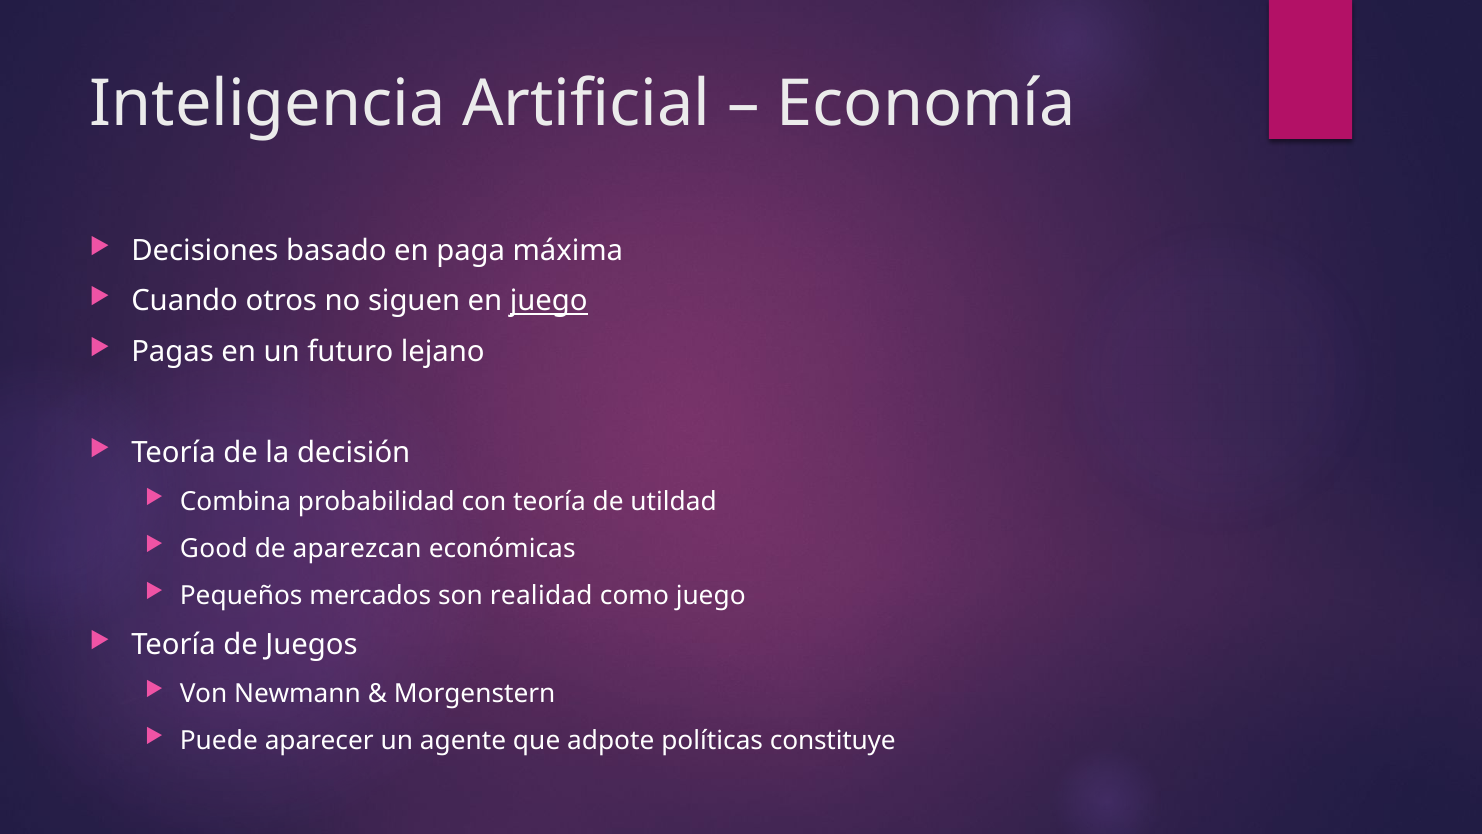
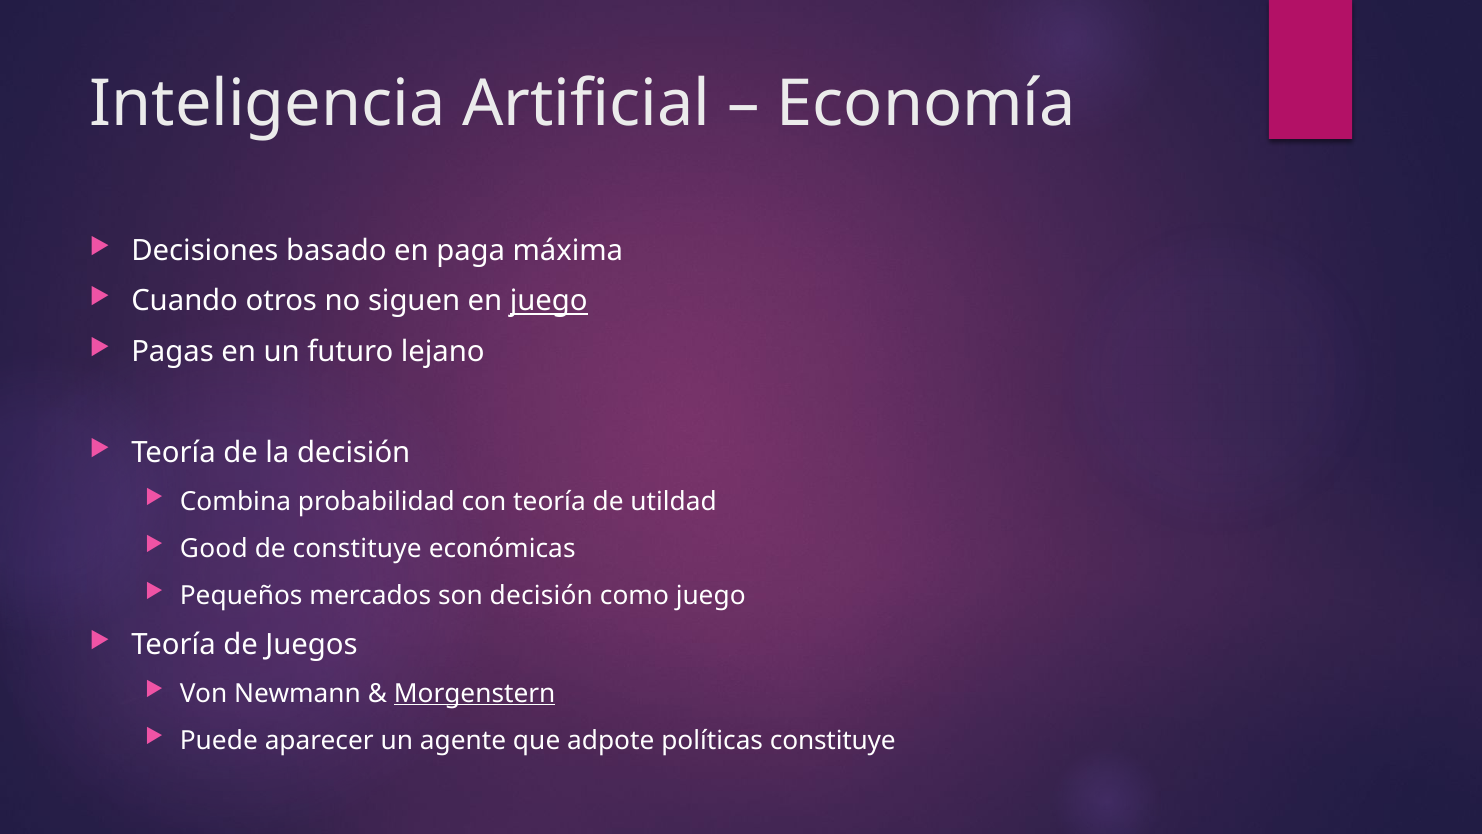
de aparezcan: aparezcan -> constituye (357, 549)
son realidad: realidad -> decisión (541, 595)
Morgenstern underline: none -> present (475, 693)
